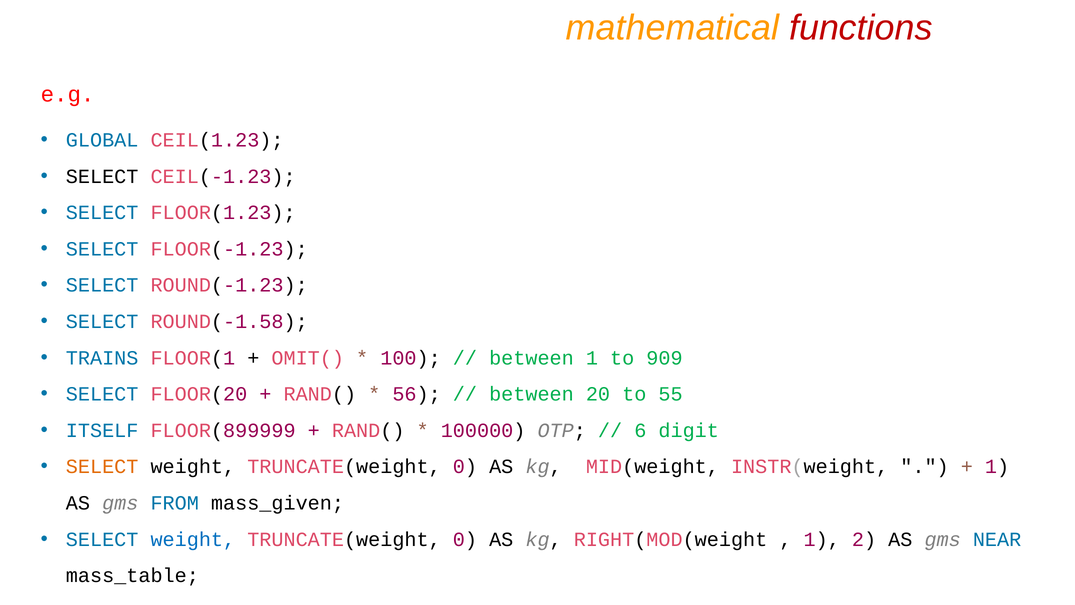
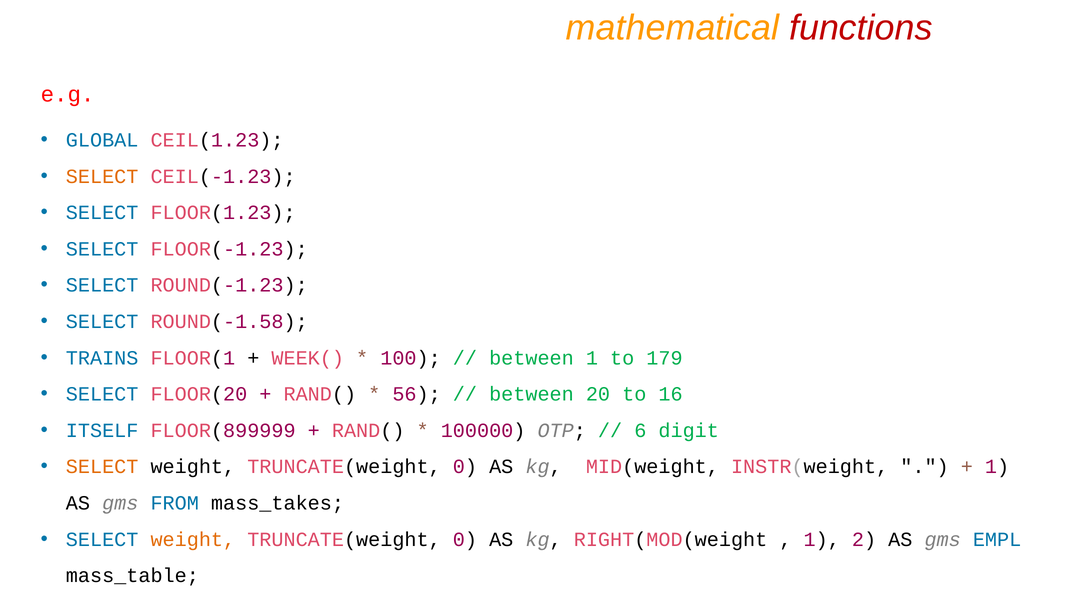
SELECT colour: black -> orange (102, 176)
OMIT(: OMIT( -> WEEK( (308, 358)
909: 909 -> 179 (664, 358)
55: 55 -> 16 (671, 394)
mass_given: mass_given -> mass_takes (278, 503)
weight colour: blue -> orange (193, 539)
NEAR: NEAR -> EMPL (997, 539)
